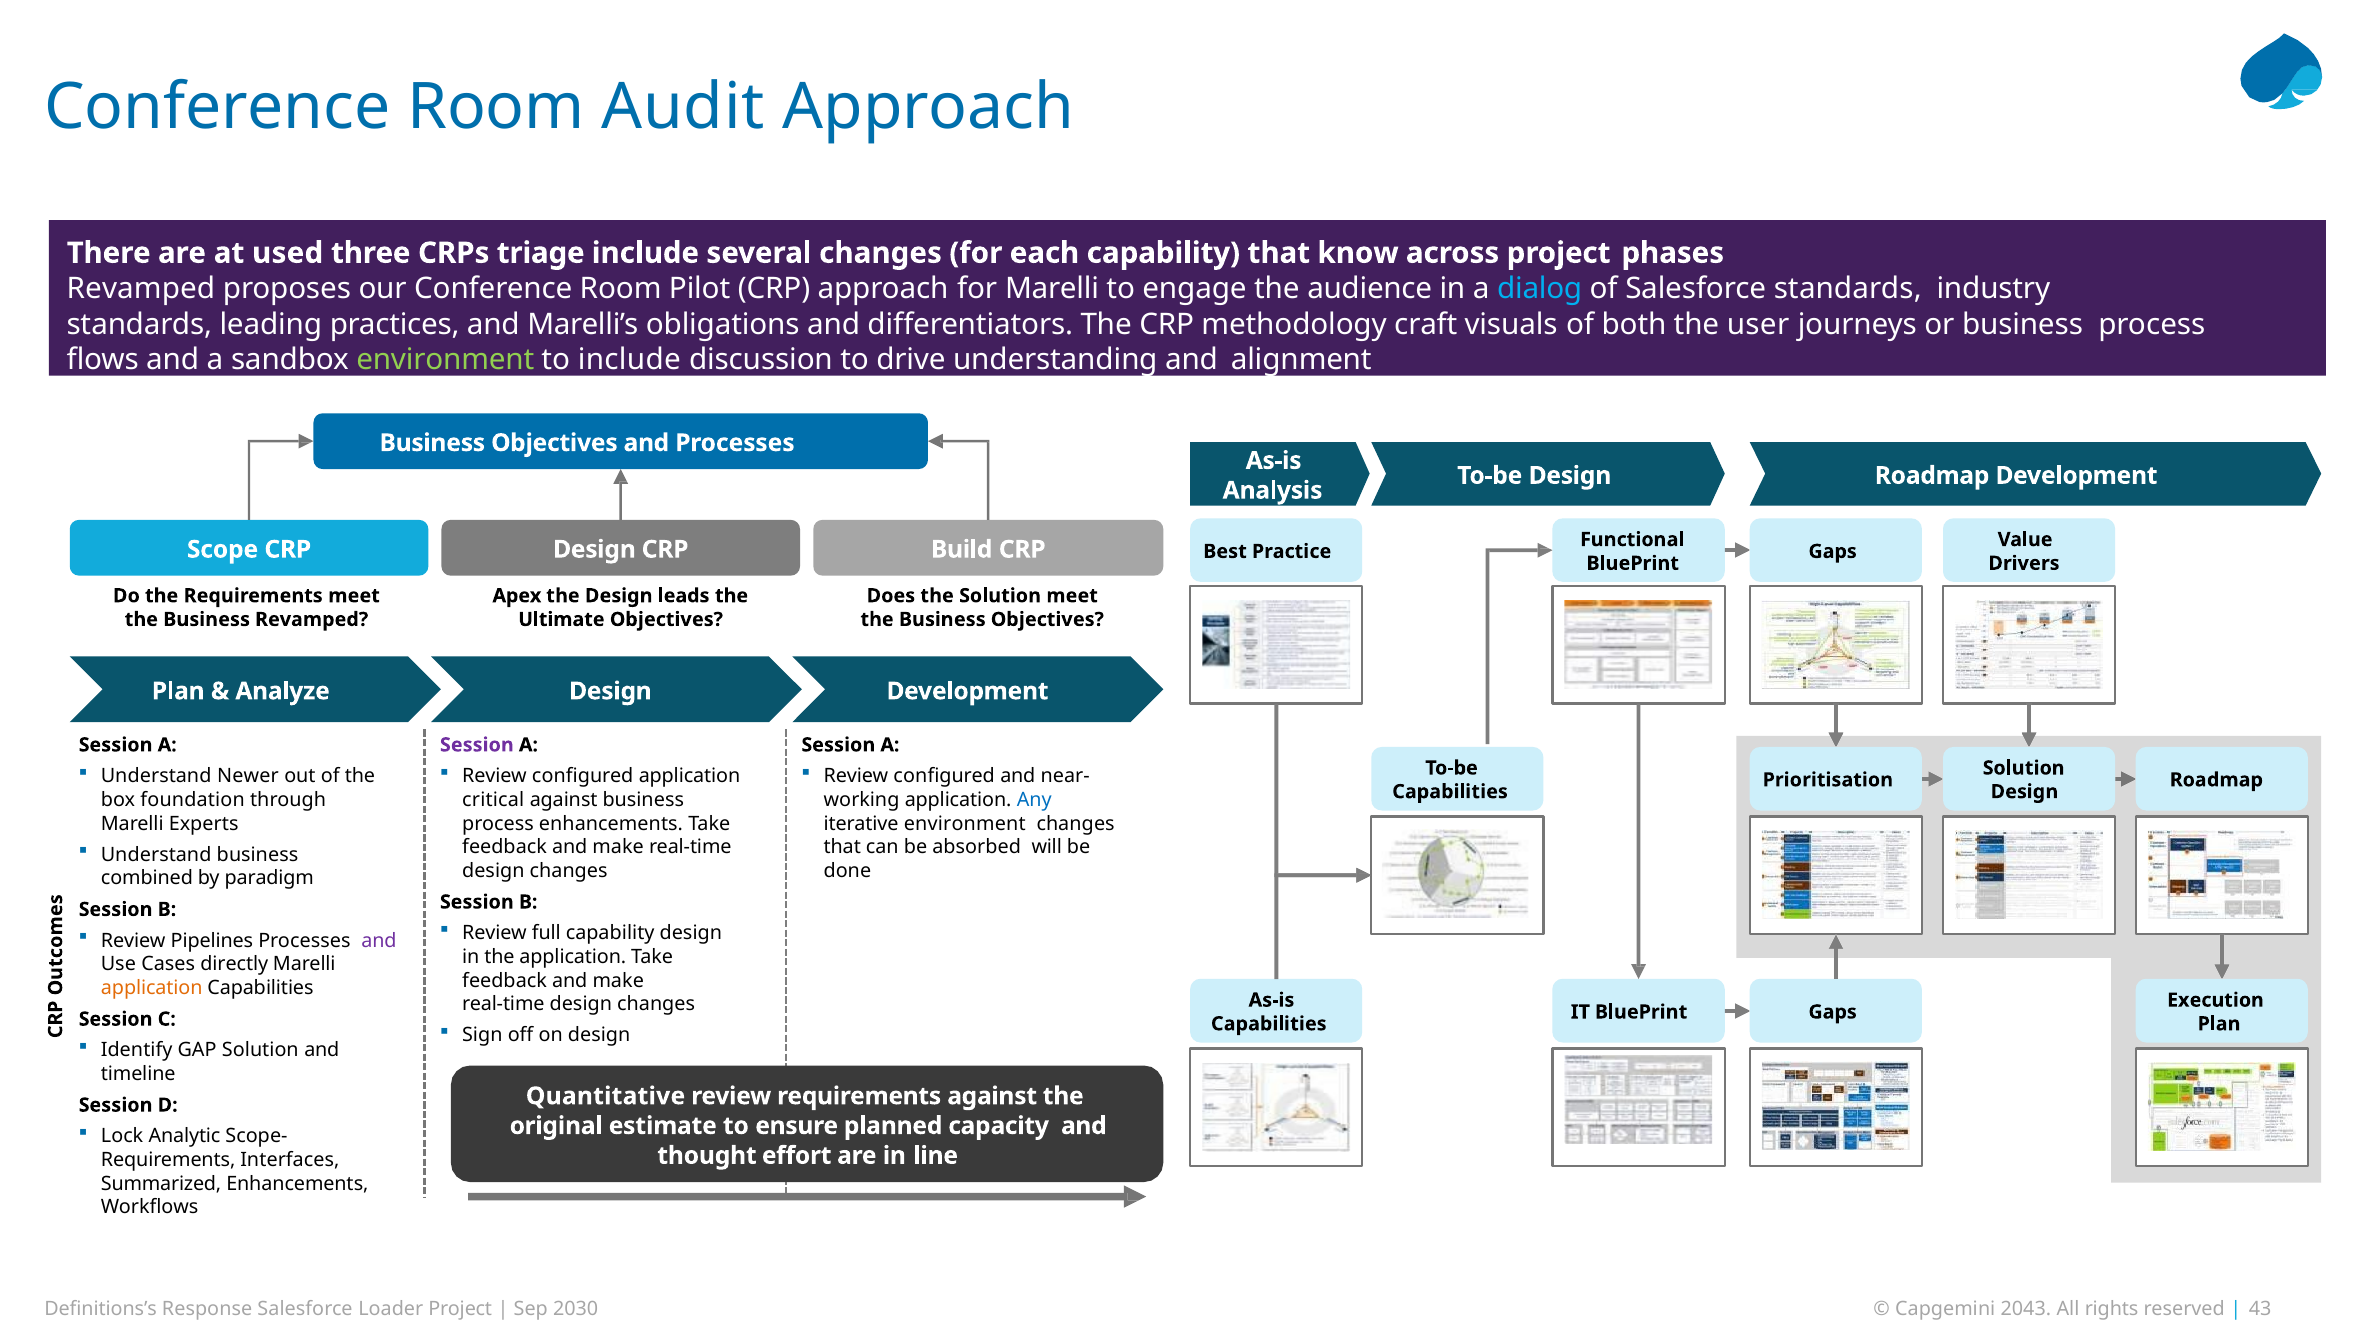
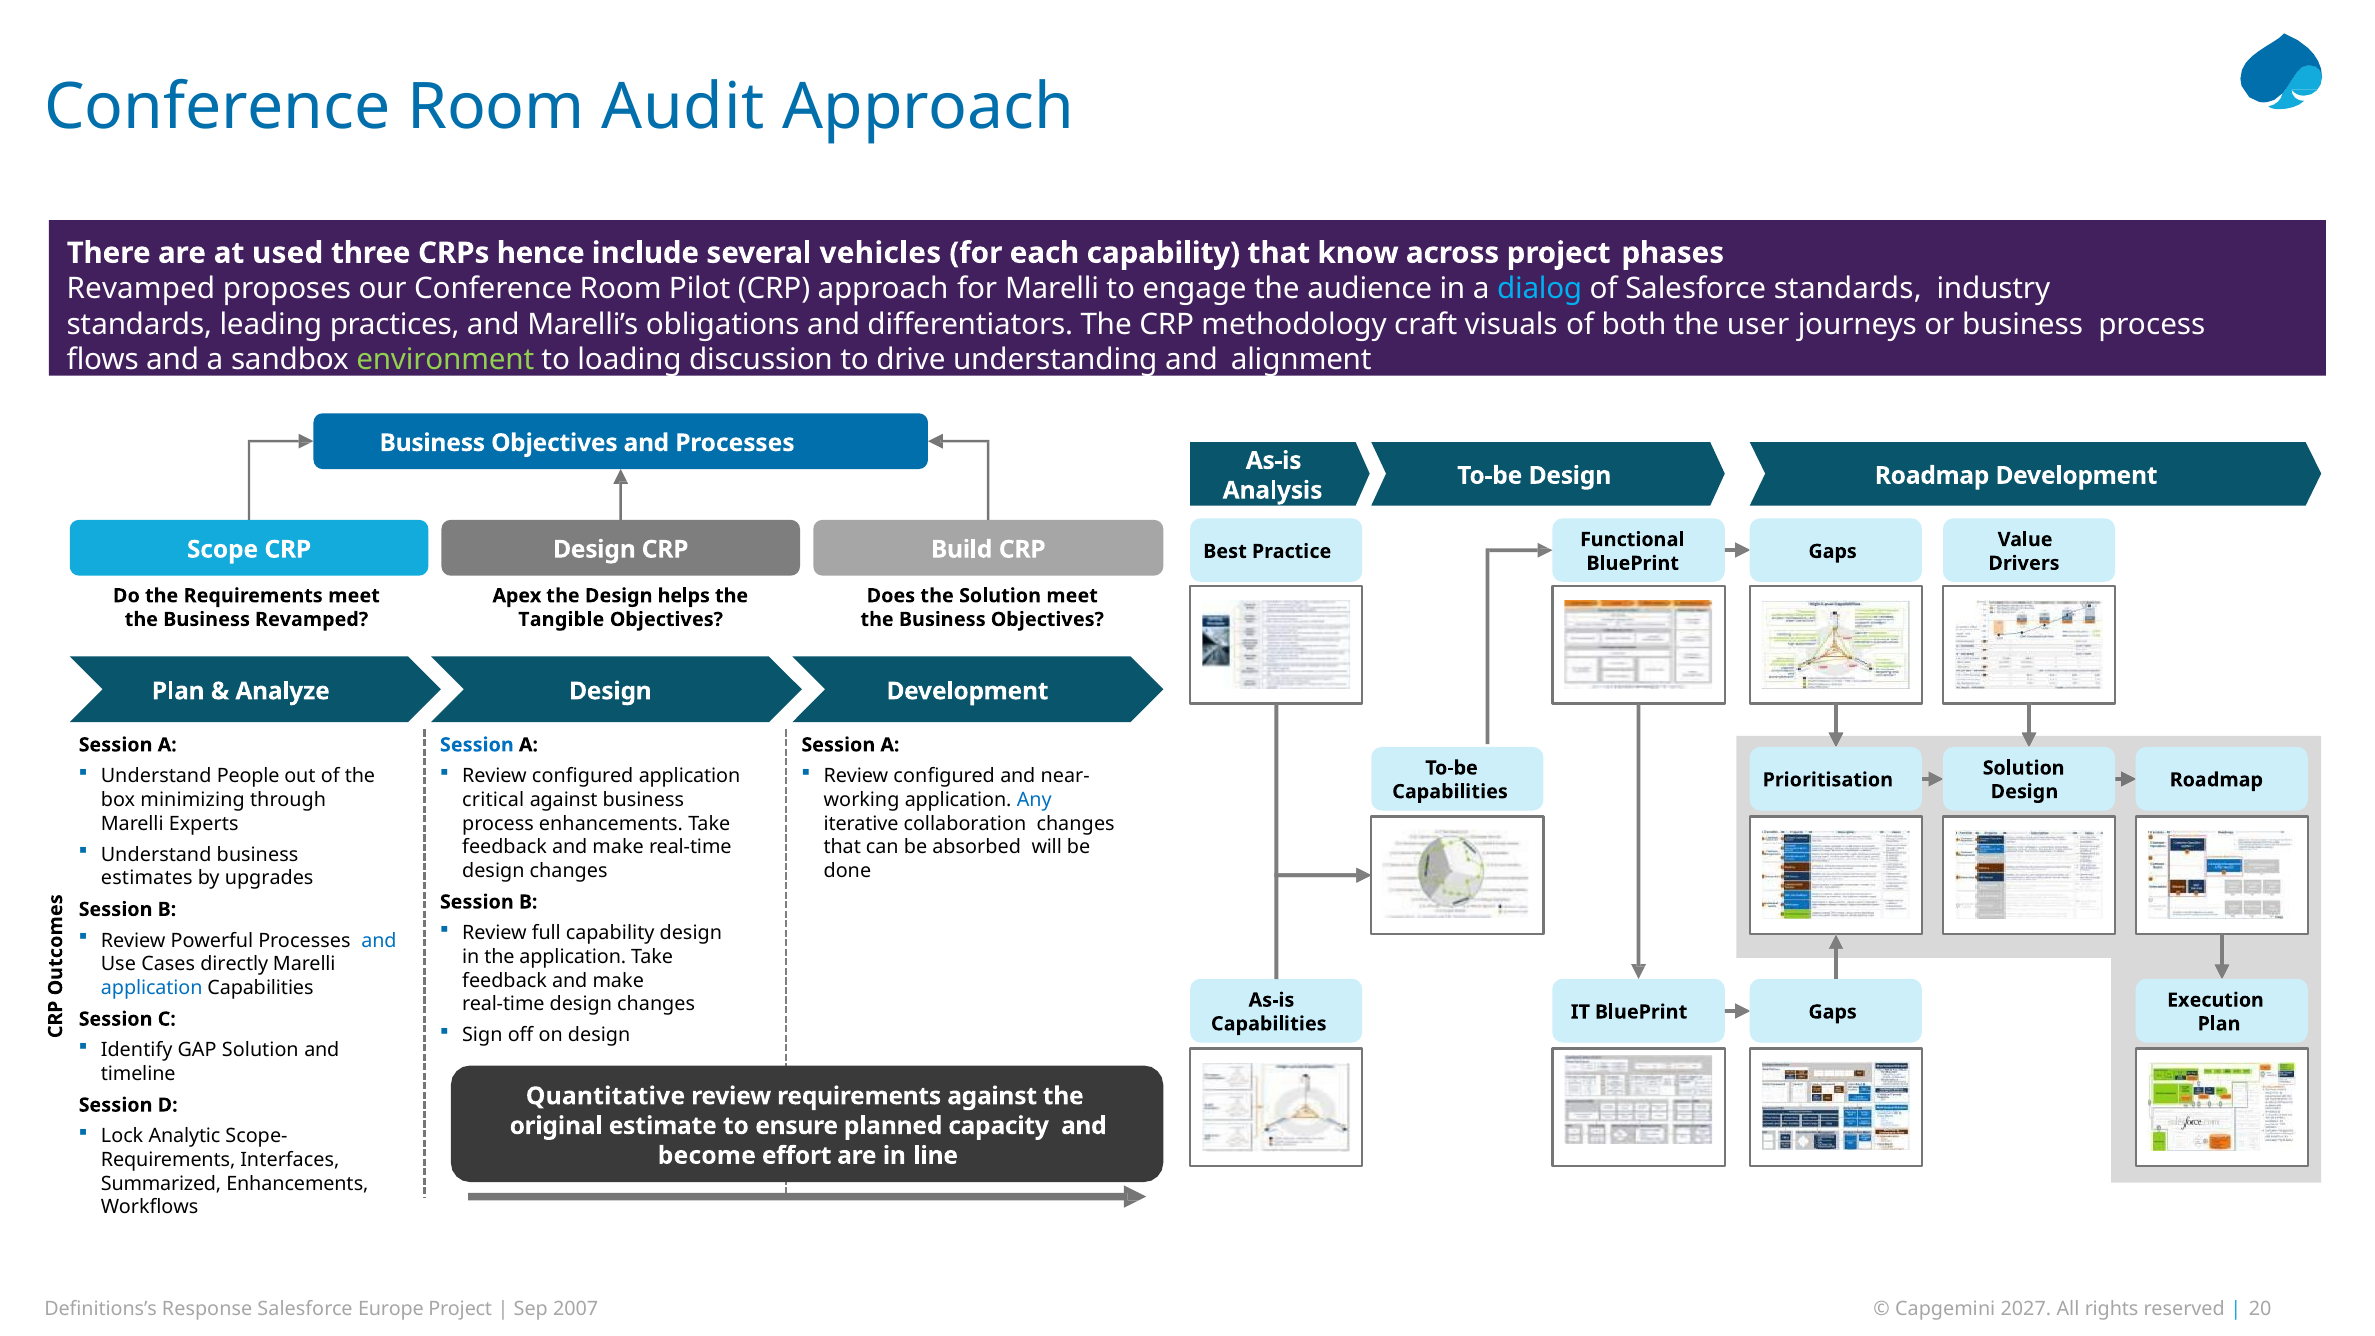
triage: triage -> hence (541, 253)
several changes: changes -> vehicles (880, 253)
to include: include -> loading (629, 360)
leads: leads -> helps (684, 596)
Ultimate: Ultimate -> Tangible (561, 619)
Session colour: purple -> blue (477, 745)
Newer: Newer -> People (248, 776)
foundation: foundation -> minimizing (193, 800)
iterative environment: environment -> collaboration (965, 823)
combined: combined -> estimates (147, 878)
paradigm: paradigm -> upgrades (269, 878)
Pipelines: Pipelines -> Powerful (212, 941)
and colour: purple -> blue (379, 941)
application colour: orange -> blue (152, 988)
thought: thought -> become (707, 1156)
Loader: Loader -> Europe (391, 1309)
2030: 2030 -> 2007 (576, 1309)
2043: 2043 -> 2027 (2026, 1309)
43: 43 -> 20 (2260, 1309)
